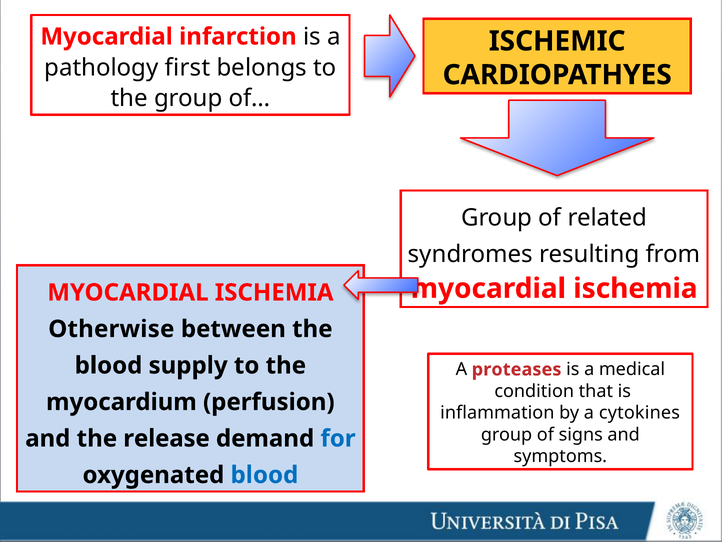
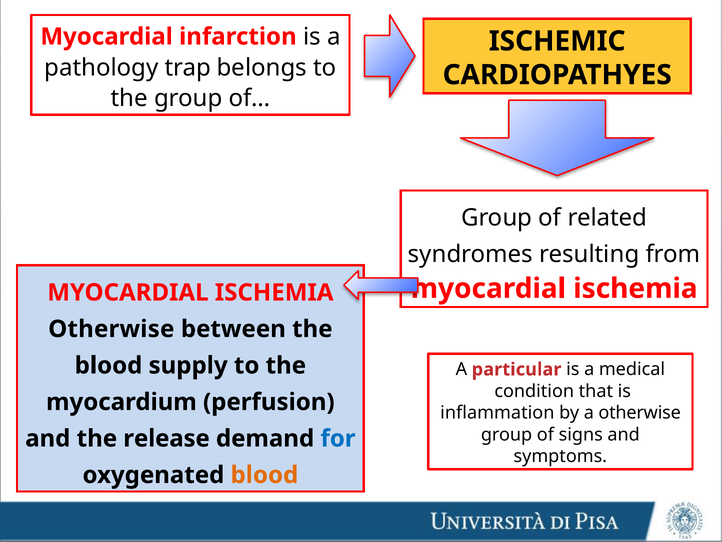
first: first -> trap (188, 67)
proteases: proteases -> particular (517, 369)
a cytokines: cytokines -> otherwise (640, 412)
blood colour: blue -> orange (264, 475)
